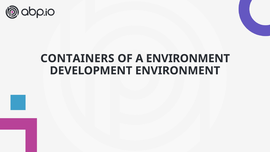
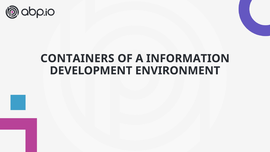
A ENVIRONMENT: ENVIRONMENT -> INFORMATION (188, 58)
